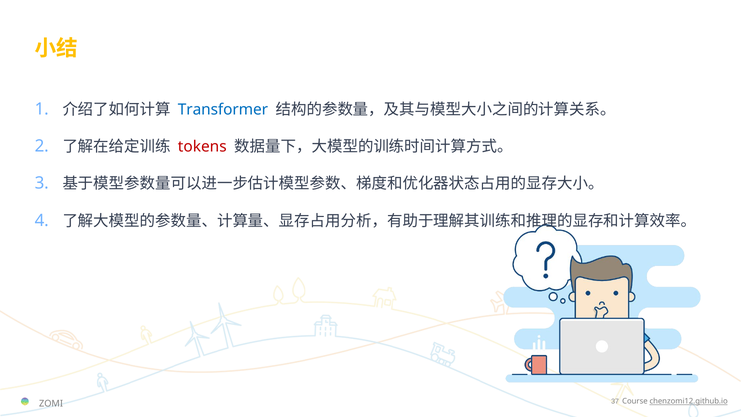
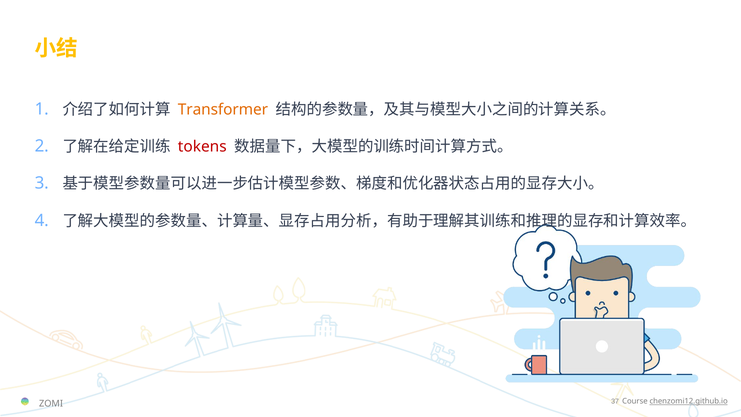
Transformer colour: blue -> orange (223, 110)
